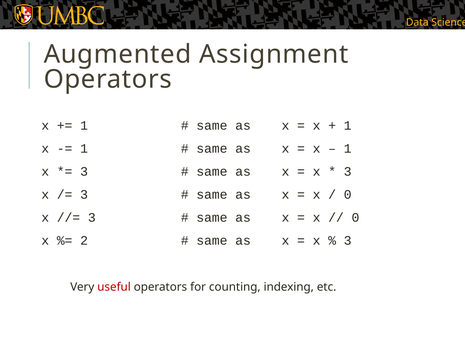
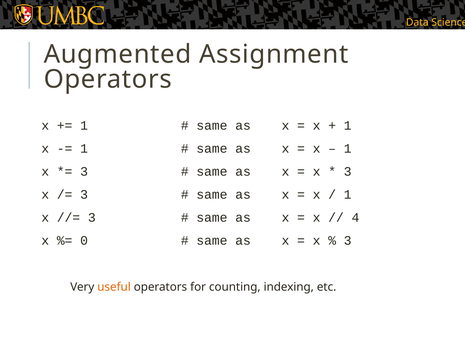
0: 0 -> 1 (348, 194)
0: 0 -> 4 (355, 217)
2: 2 -> 0 (84, 240)
useful colour: red -> orange (114, 287)
